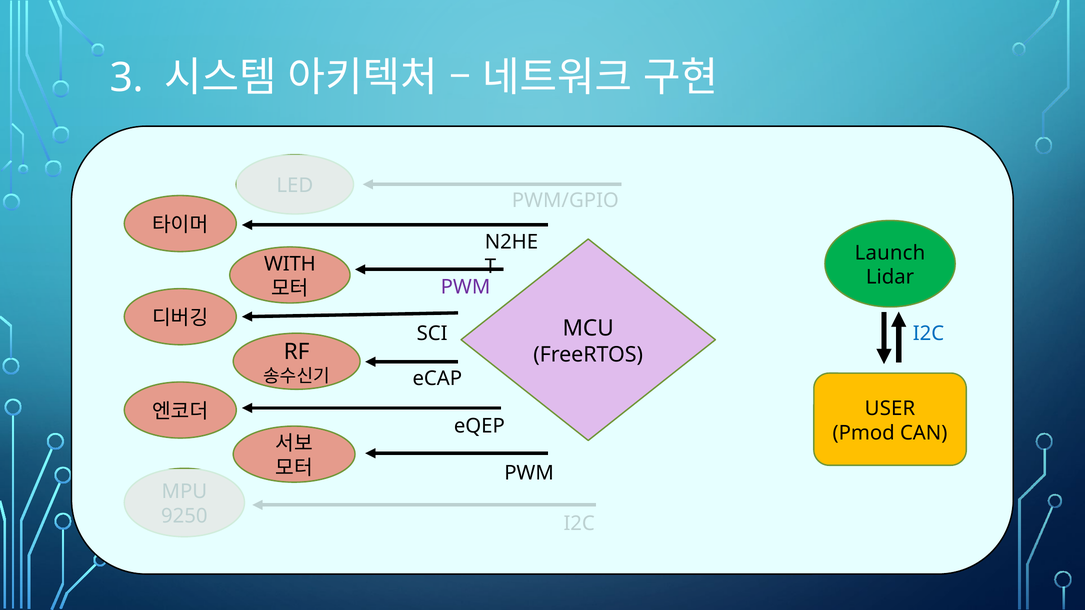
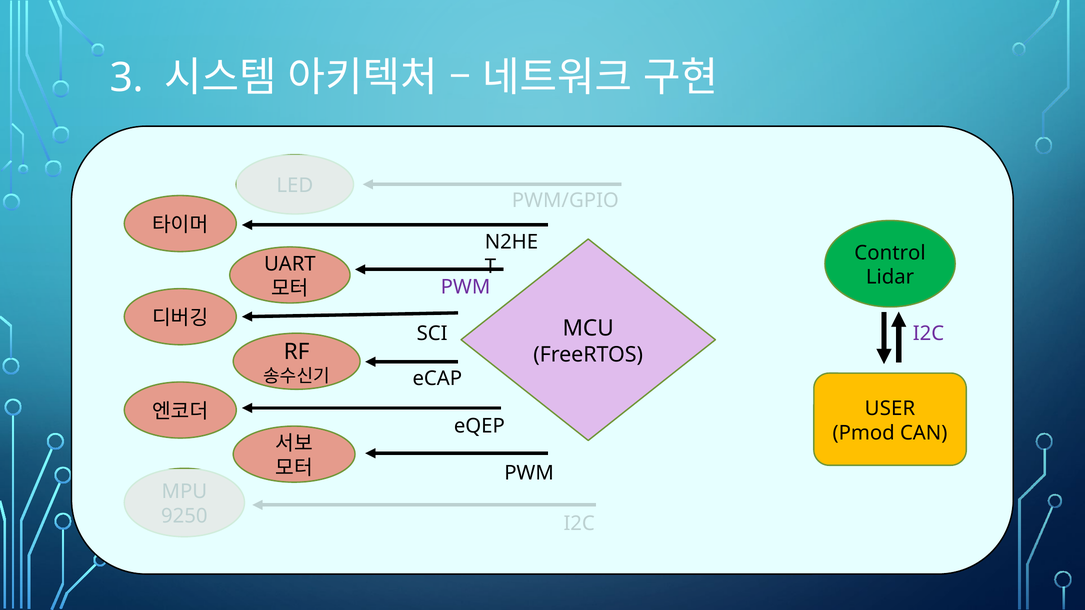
Launch: Launch -> Control (890, 253)
WITH: WITH -> UART (290, 264)
I2C colour: blue -> purple (929, 334)
